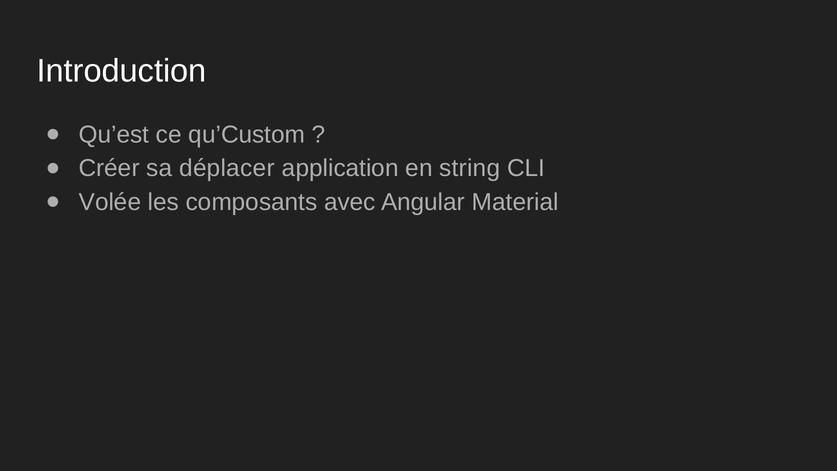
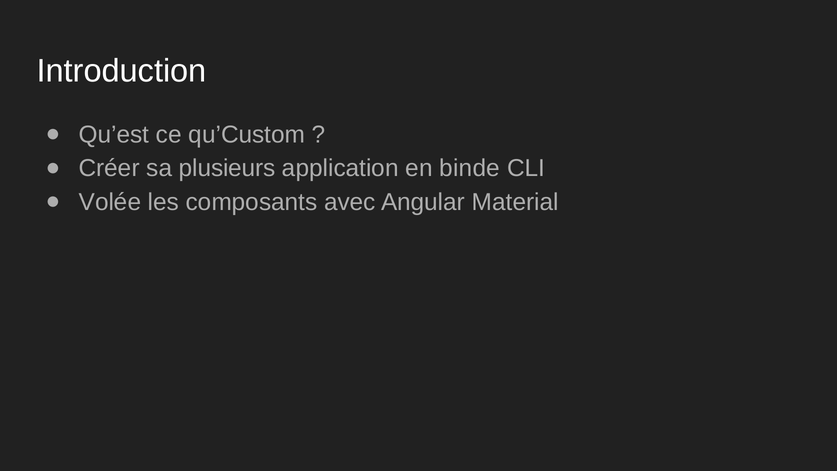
déplacer: déplacer -> plusieurs (227, 168)
string: string -> binde (470, 168)
